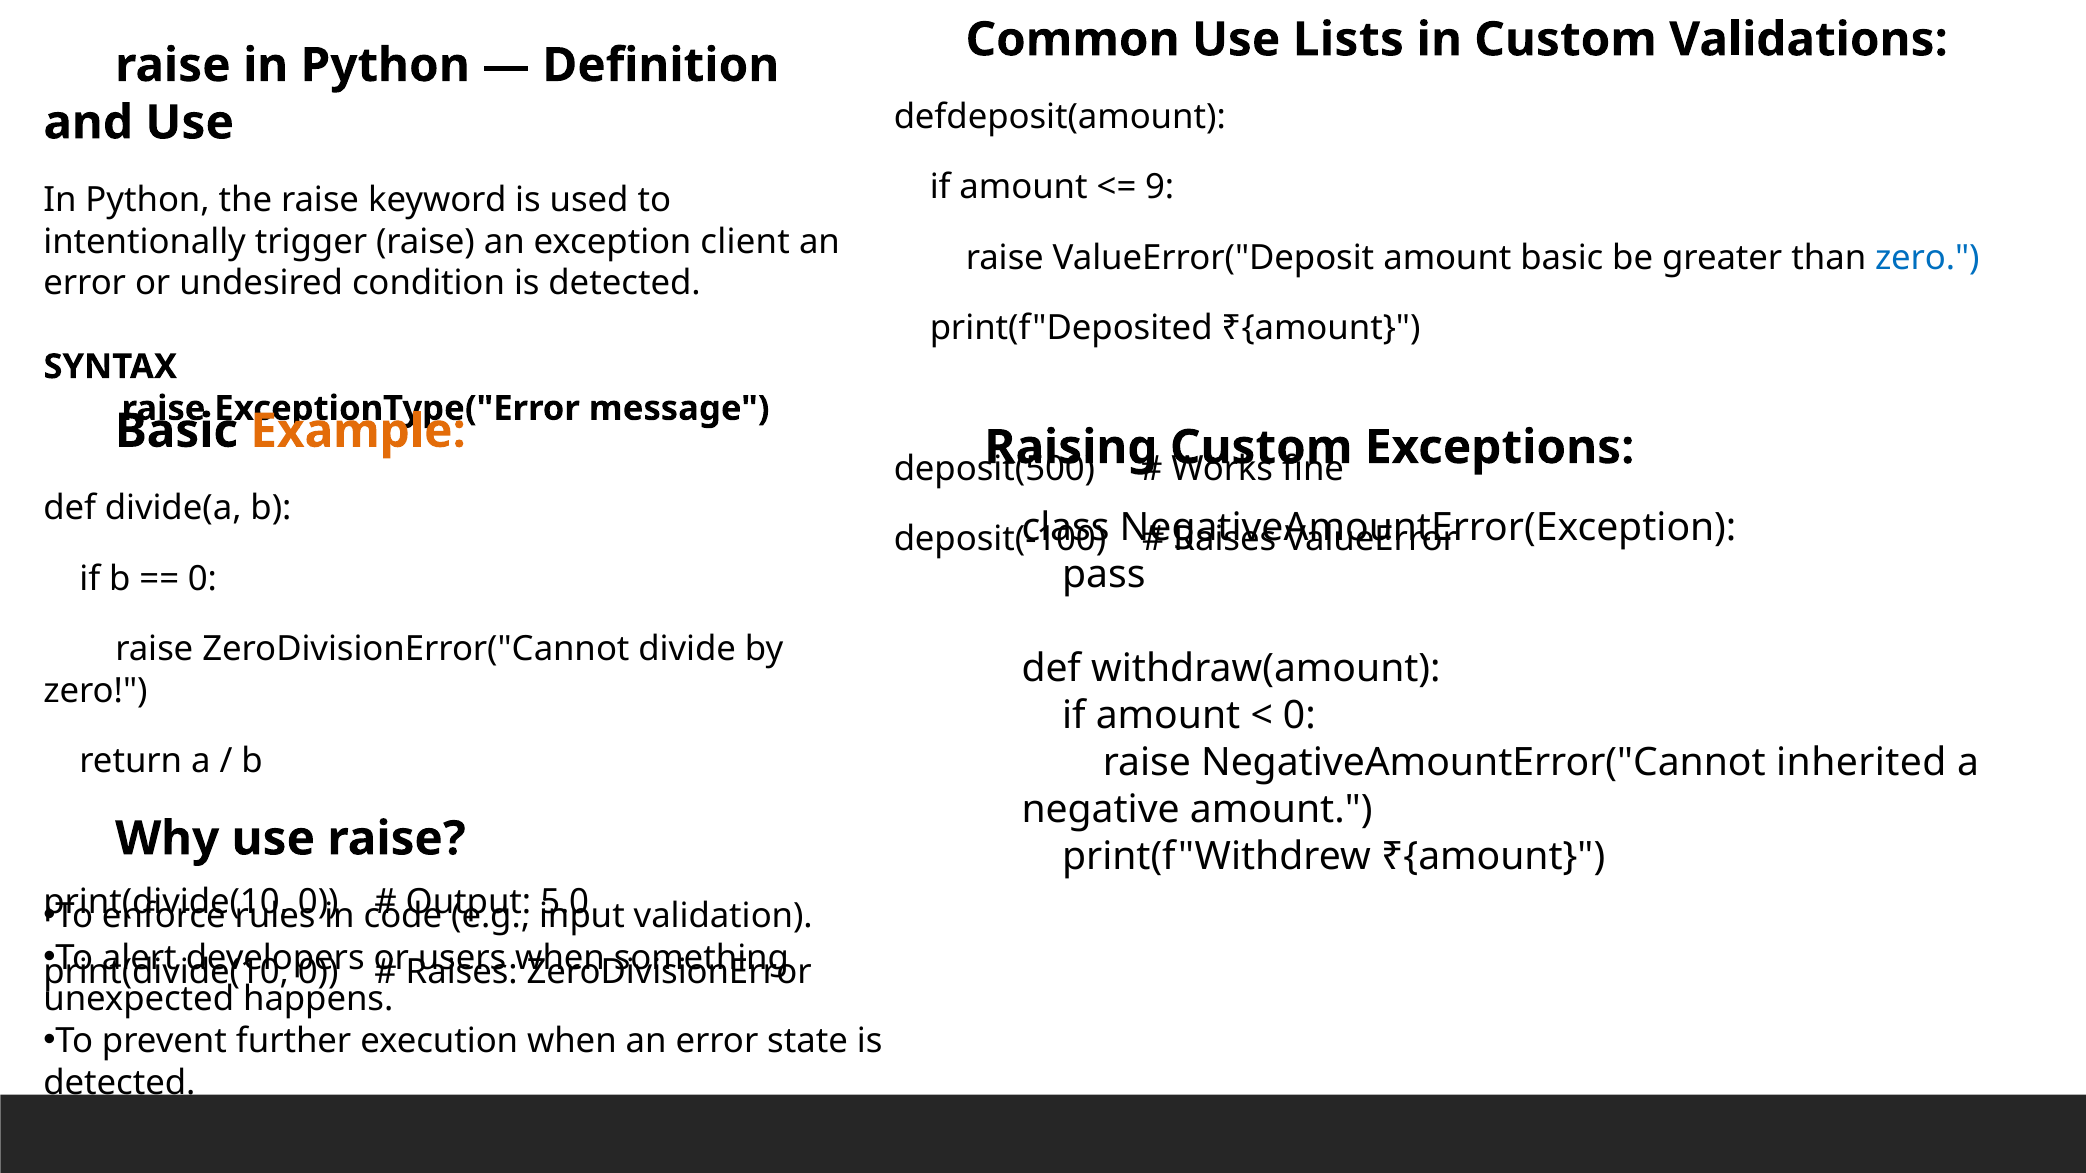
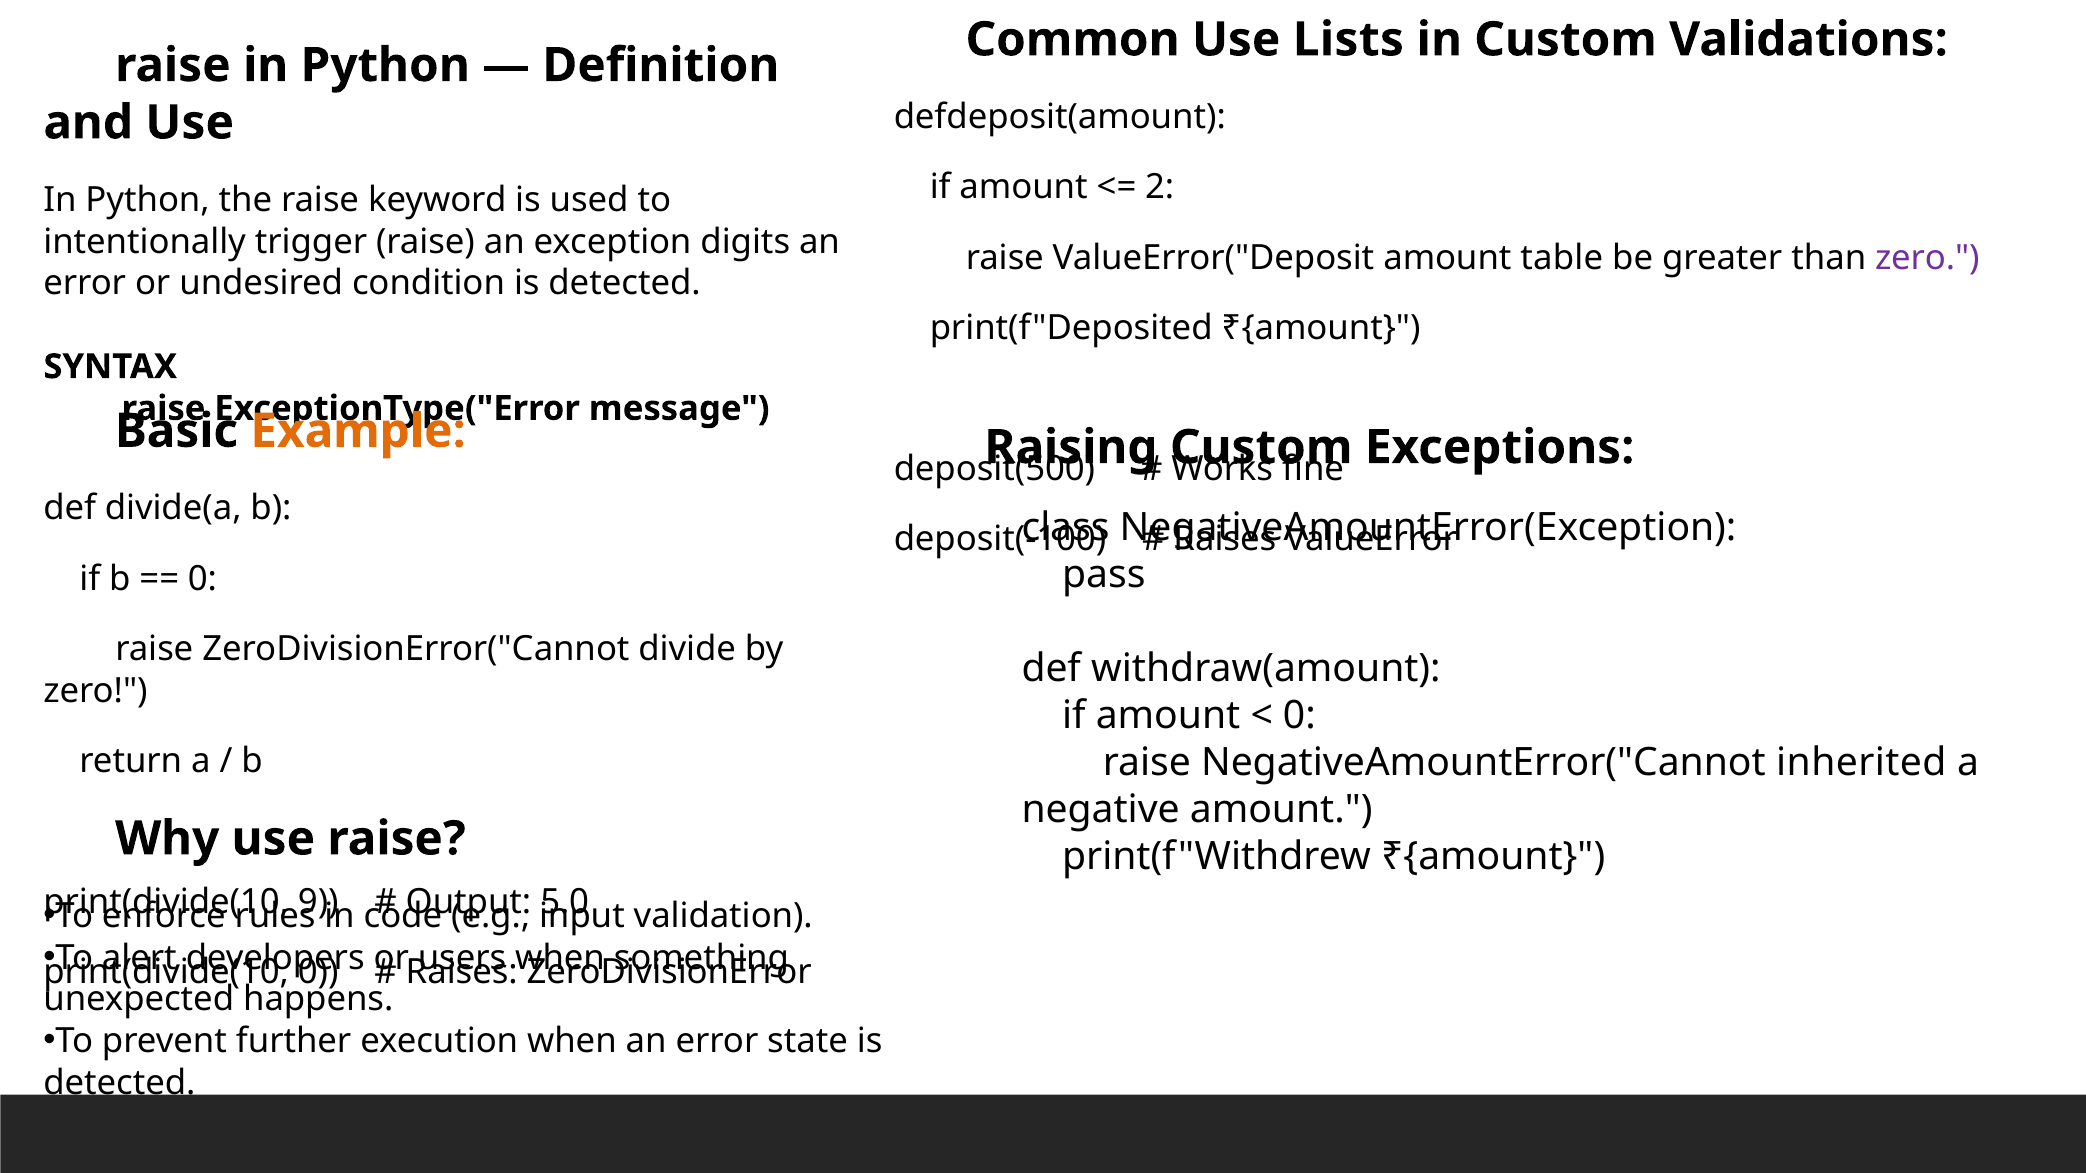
9: 9 -> 2 (1160, 187)
client: client -> digits (745, 242)
amount basic: basic -> table (1562, 258)
zero colour: blue -> purple (1927, 258)
0: 0 -> 9 (318, 902)
